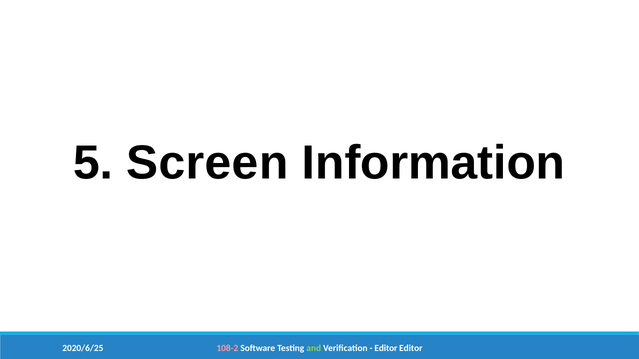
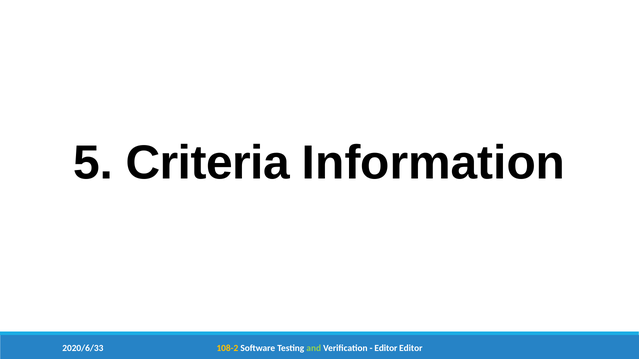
Screen: Screen -> Criteria (208, 163)
2020/6/25: 2020/6/25 -> 2020/6/33 (83, 349)
108-2 colour: pink -> yellow (227, 349)
